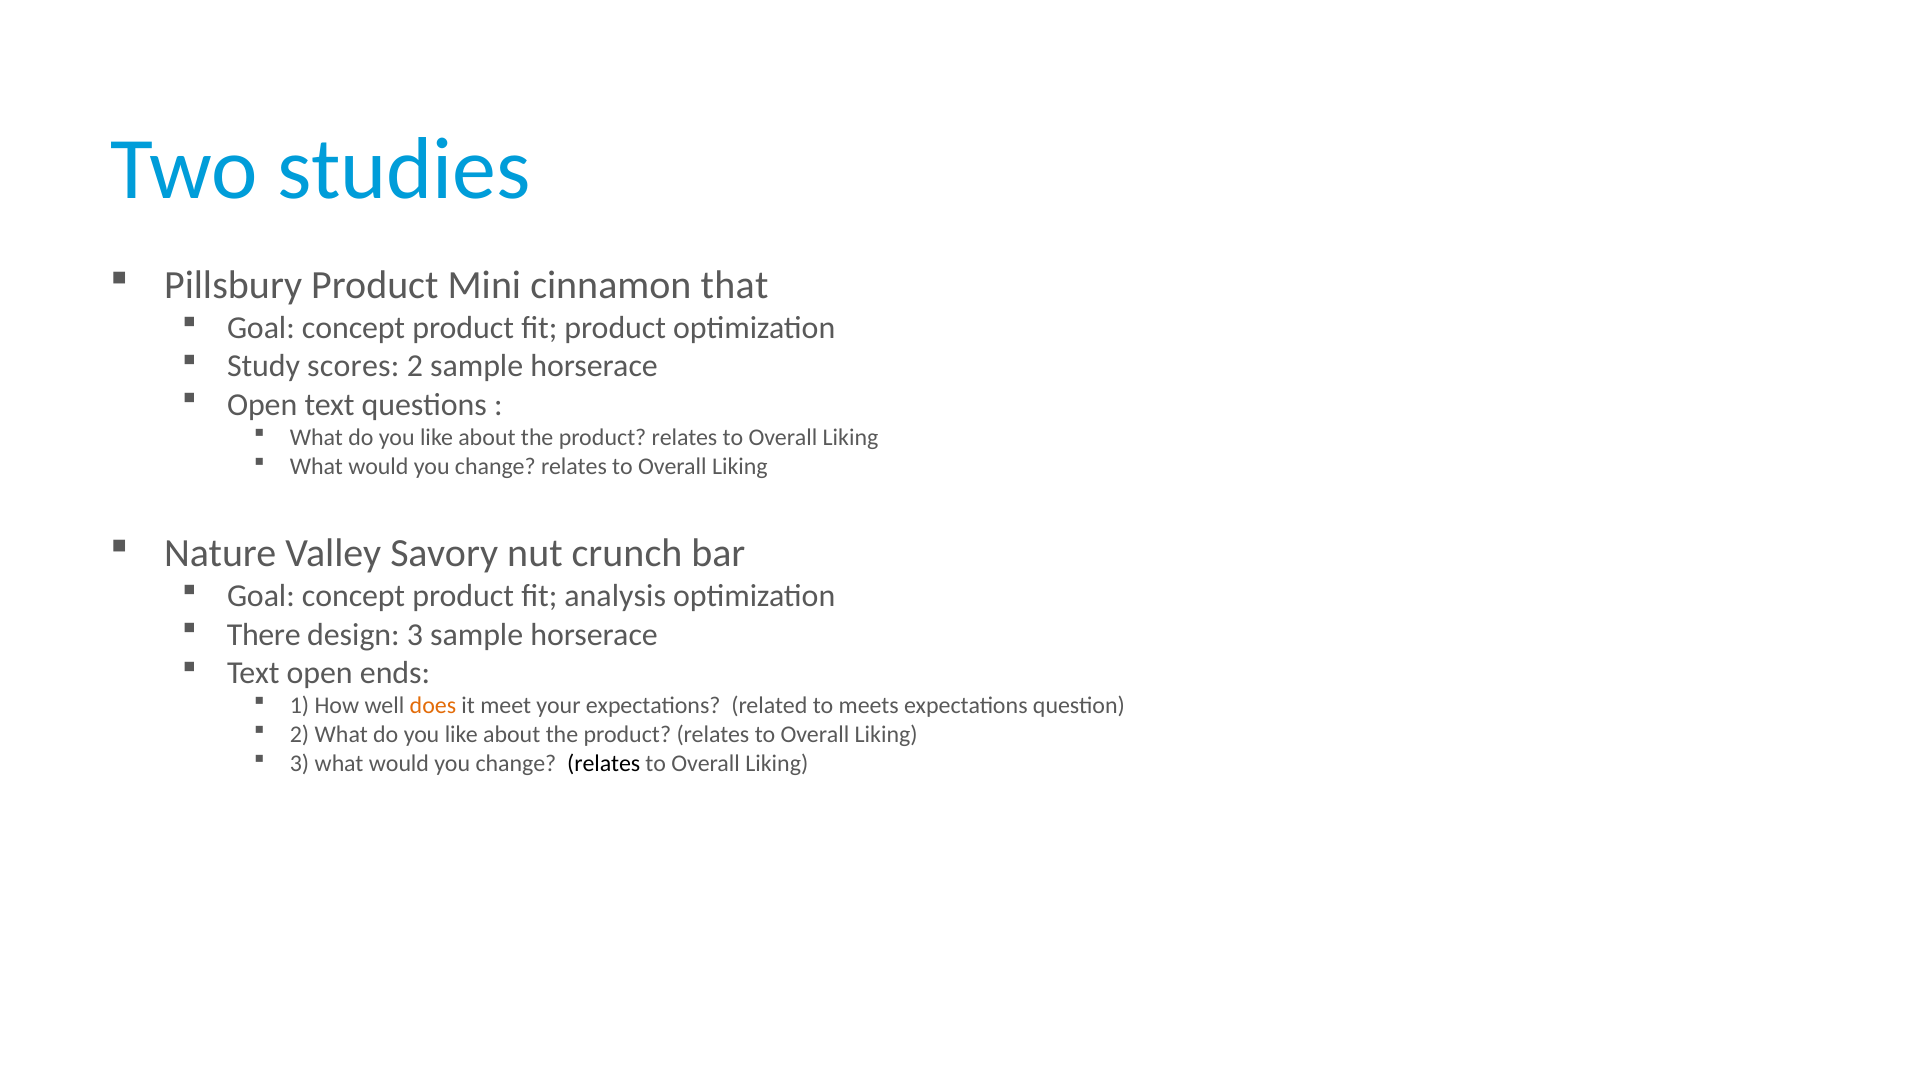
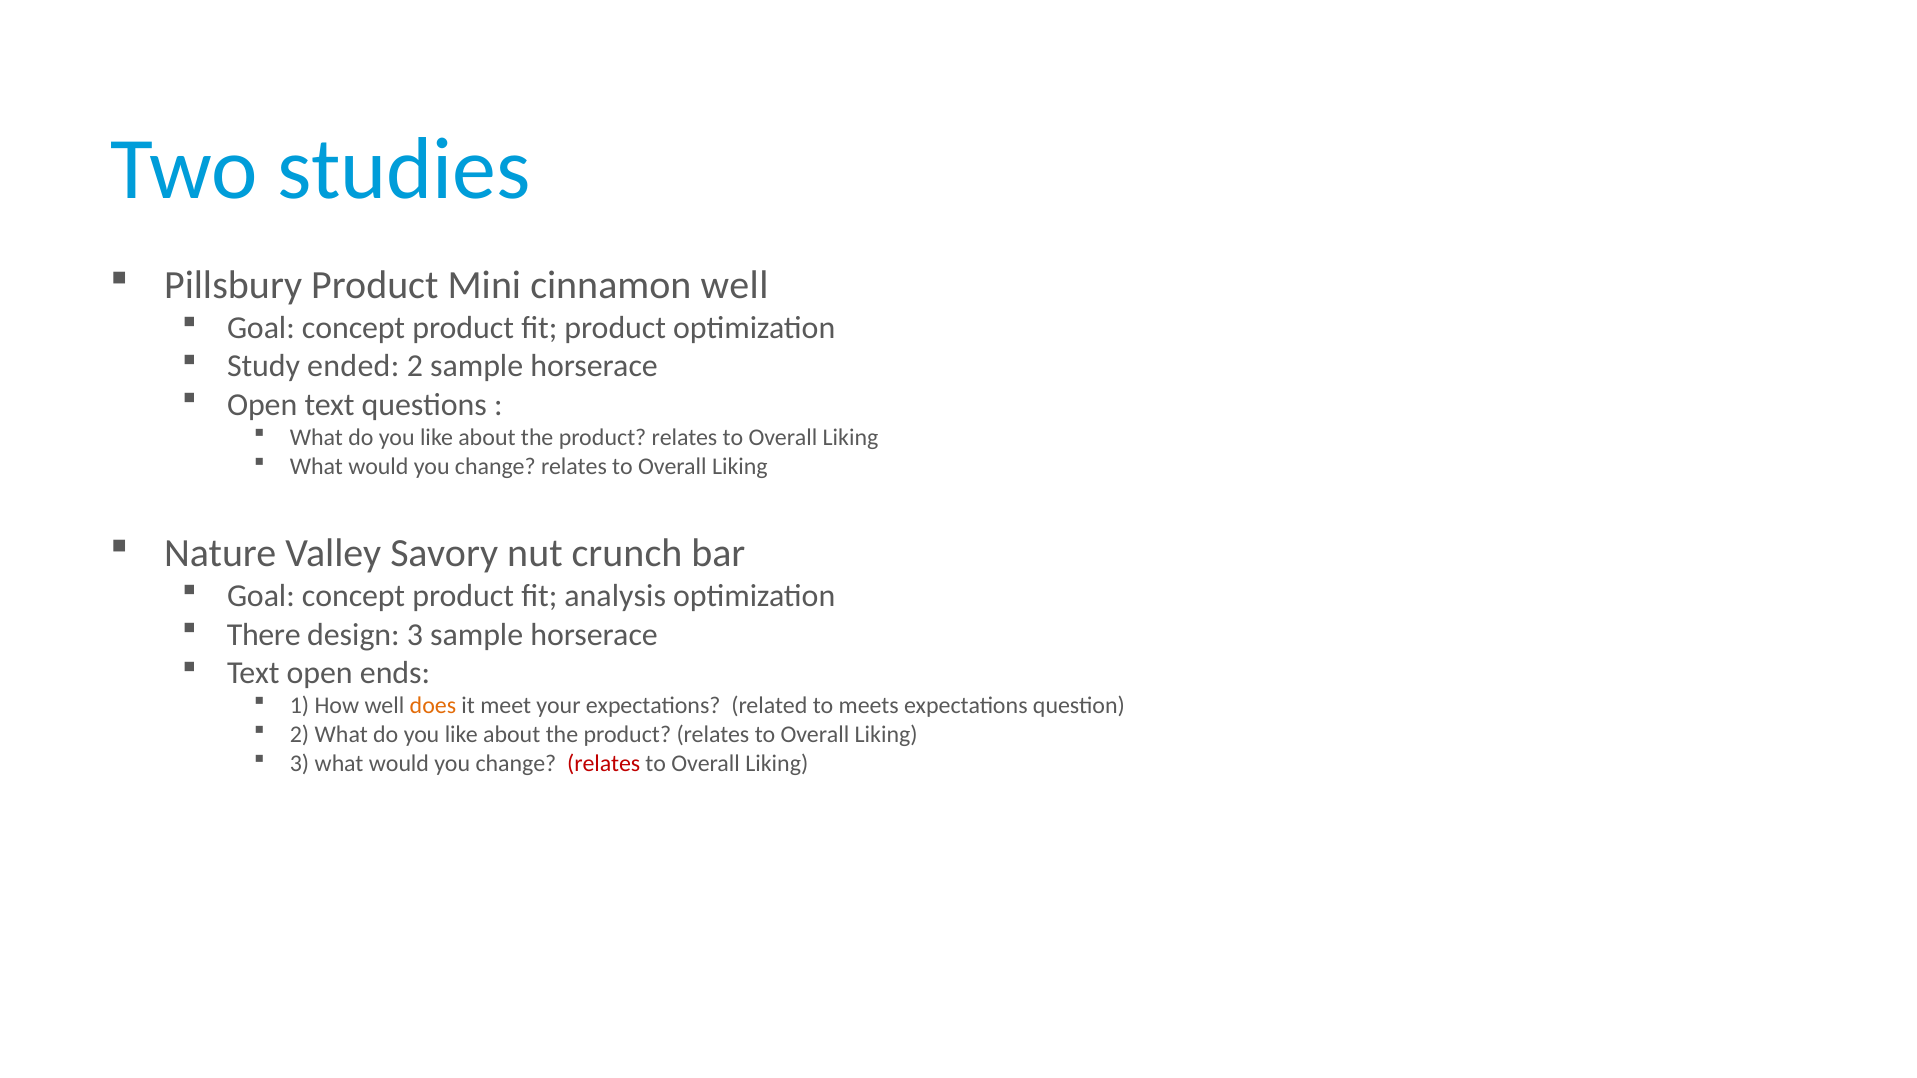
cinnamon that: that -> well (734, 286)
scores: scores -> ended (353, 366)
relates colour: black -> red (604, 763)
